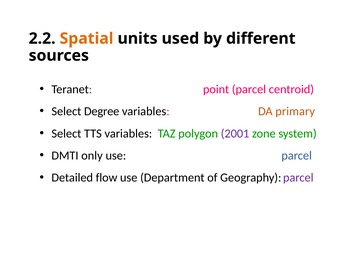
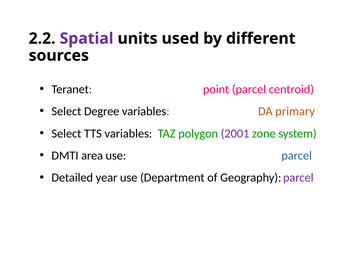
Spatial colour: orange -> purple (87, 38)
only: only -> area (92, 156)
flow: flow -> year (107, 178)
